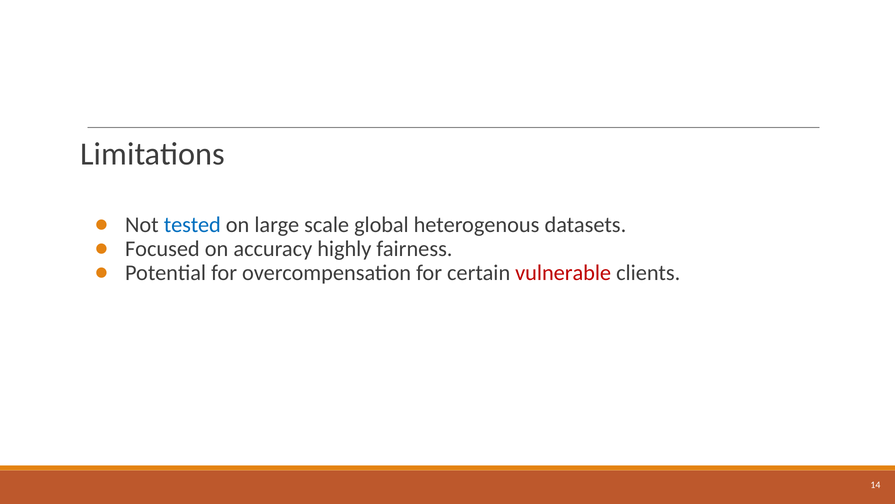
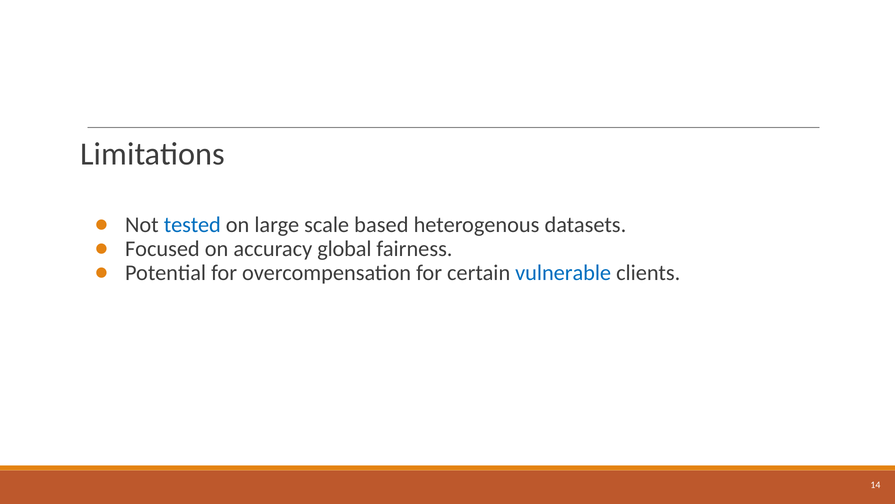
global: global -> based (381, 224)
highly: highly -> global (344, 249)
vulnerable colour: red -> blue (563, 273)
